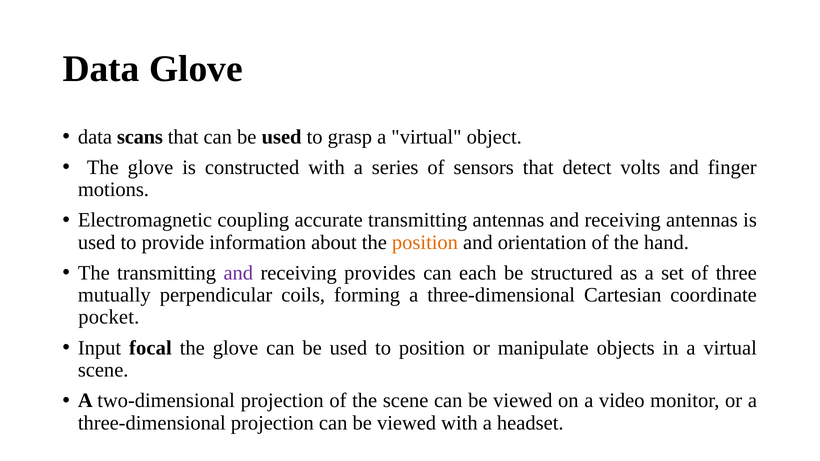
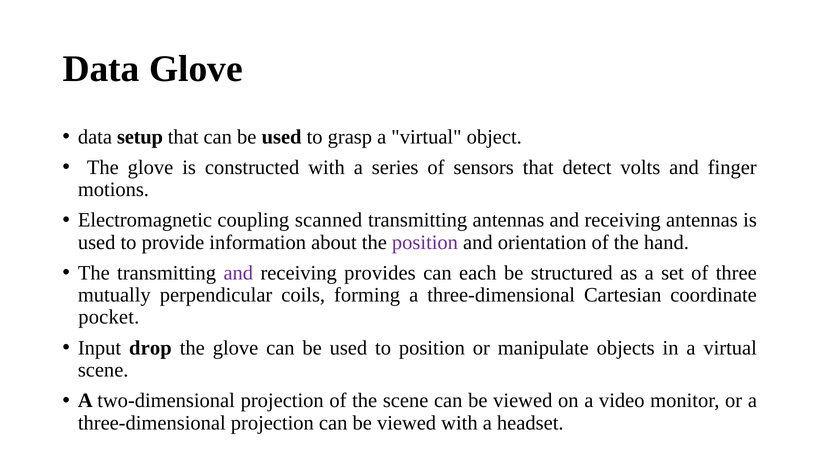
scans: scans -> setup (140, 137)
accurate: accurate -> scanned (329, 220)
position colour: orange -> purple (425, 242)
focal: focal -> drop (150, 348)
